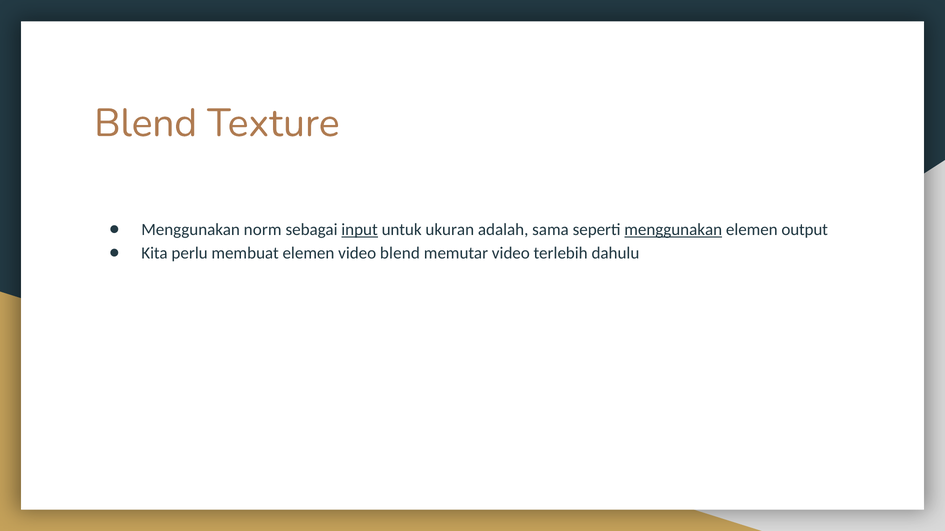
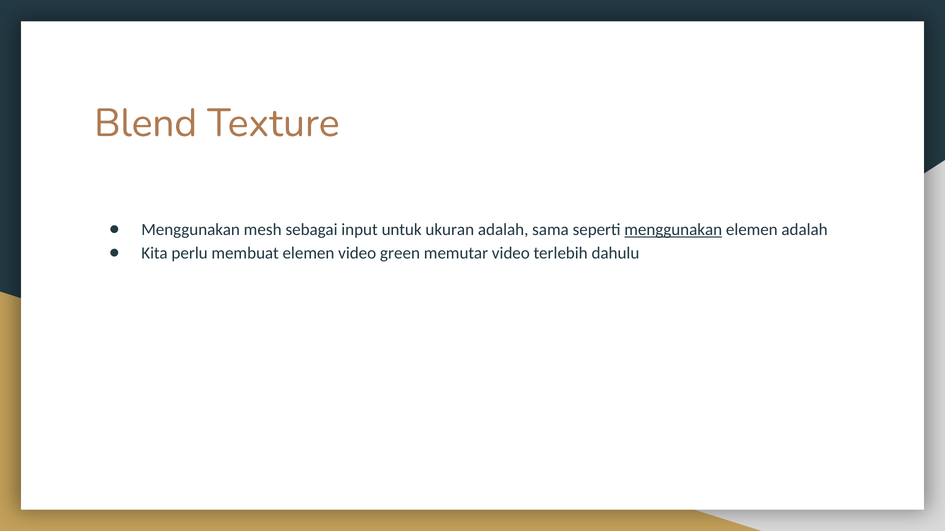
norm: norm -> mesh (263, 230)
input underline: present -> none (360, 230)
elemen output: output -> adalah (805, 230)
video blend: blend -> green (400, 253)
